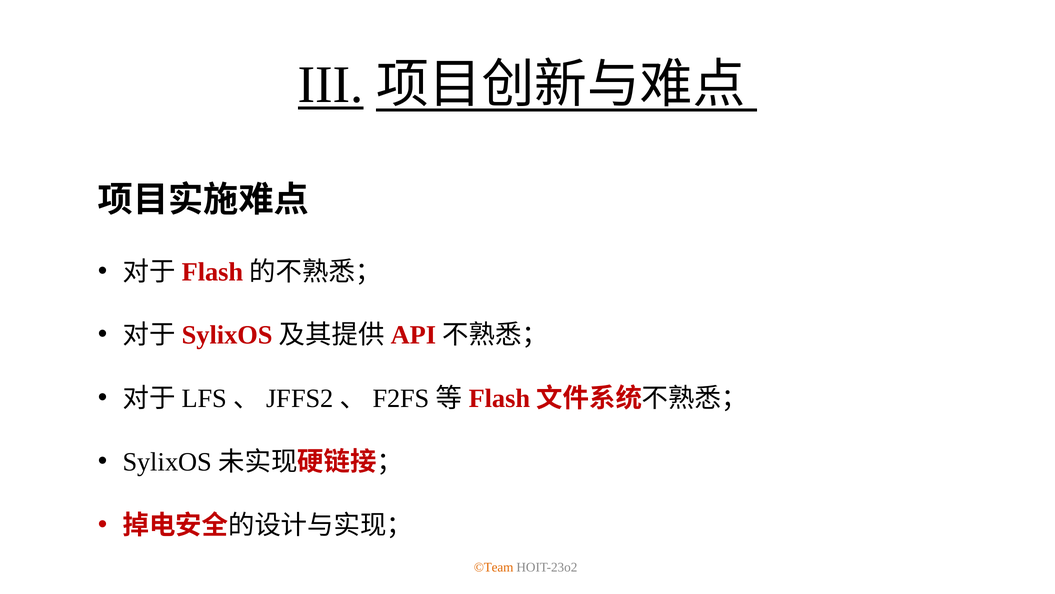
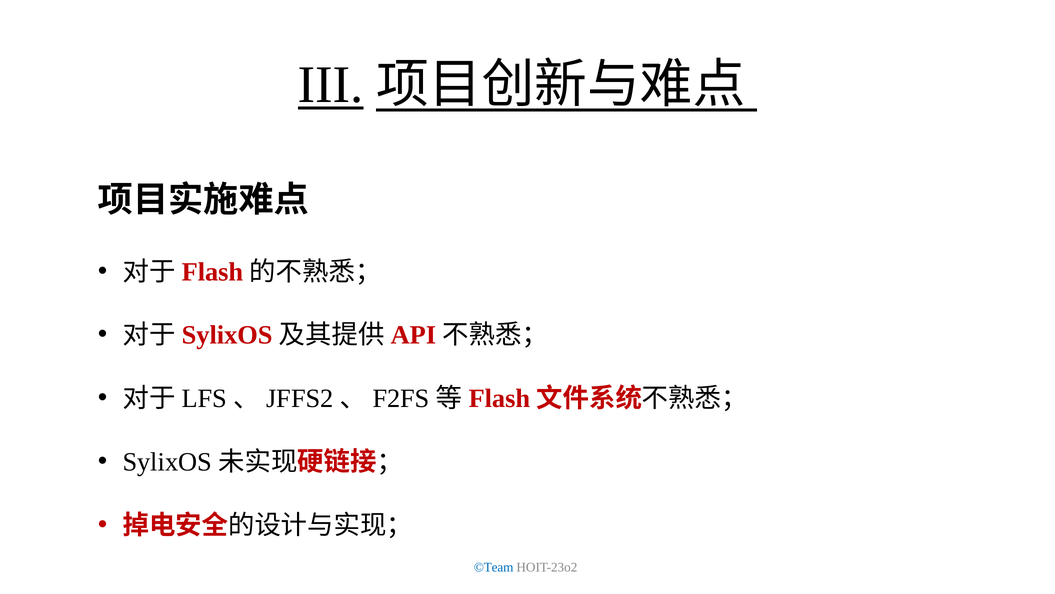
©Team colour: orange -> blue (494, 567)
